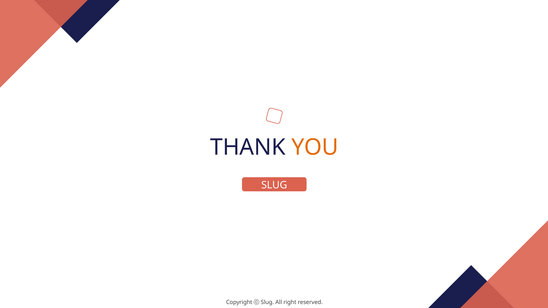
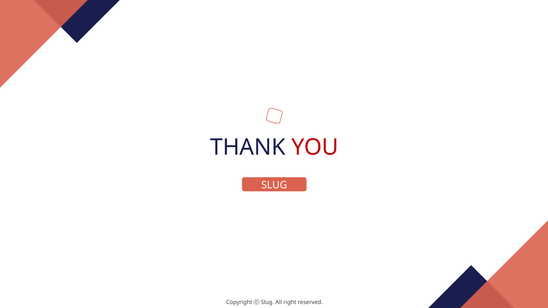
YOU colour: orange -> red (315, 147)
